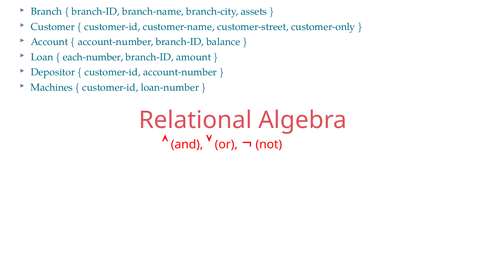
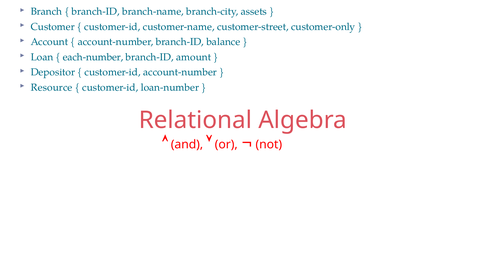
Machines: Machines -> Resource (52, 88)
